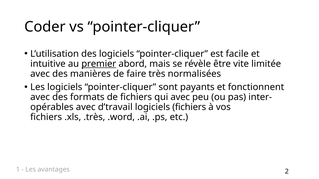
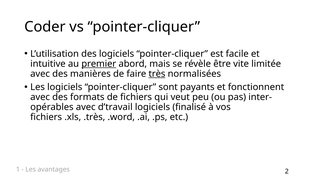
très underline: none -> present (157, 74)
qui avec: avec -> veut (180, 97)
logiciels fichiers: fichiers -> finalisé (189, 107)
